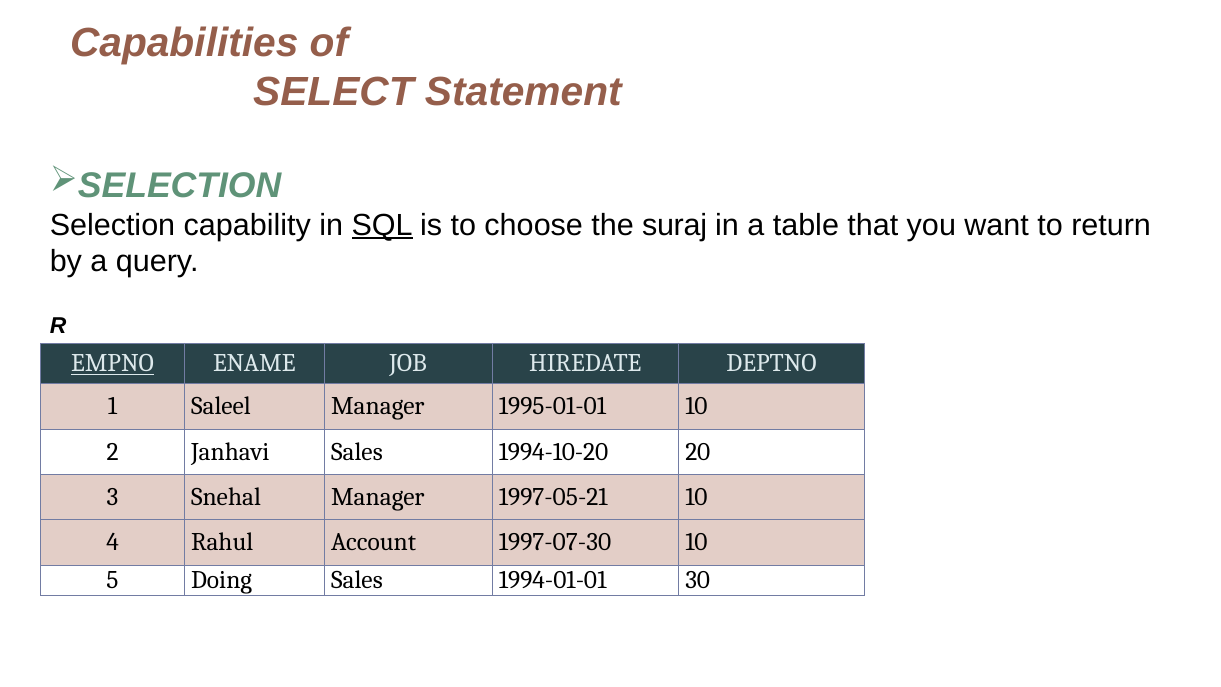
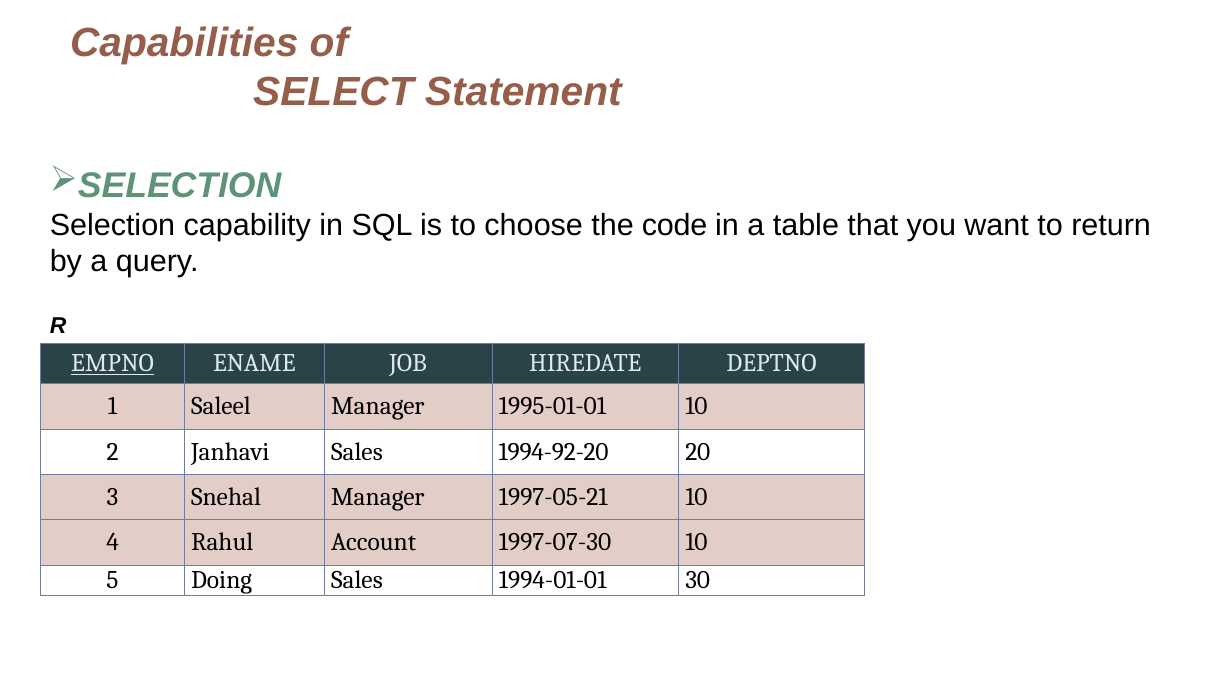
SQL underline: present -> none (382, 225)
suraj: suraj -> code (675, 225)
1994-10-20: 1994-10-20 -> 1994-92-20 (554, 452)
